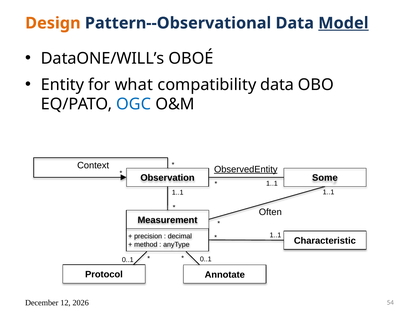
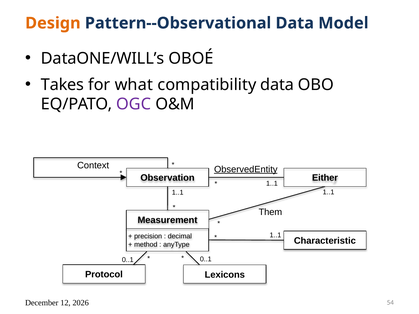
Model underline: present -> none (343, 23)
Entity: Entity -> Takes (62, 85)
OGC colour: blue -> purple (134, 104)
Some: Some -> Either (325, 178)
Often: Often -> Them (270, 212)
Annotate: Annotate -> Lexicons (225, 275)
